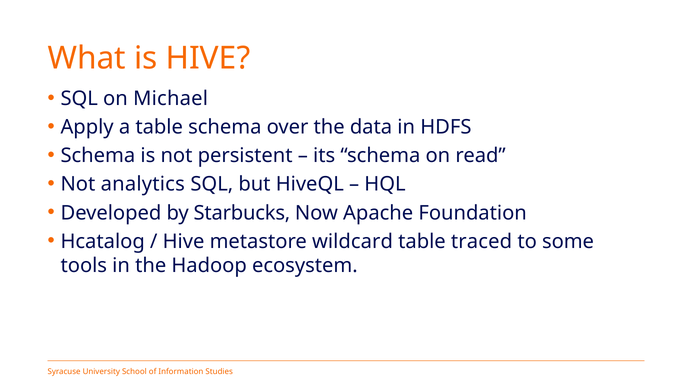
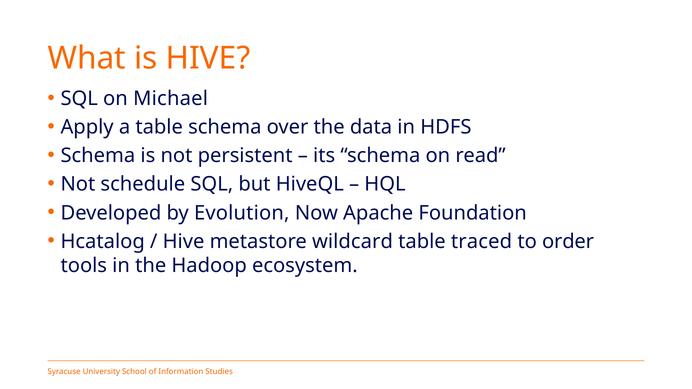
analytics: analytics -> schedule (143, 184)
Starbucks: Starbucks -> Evolution (242, 213)
some: some -> order (568, 242)
